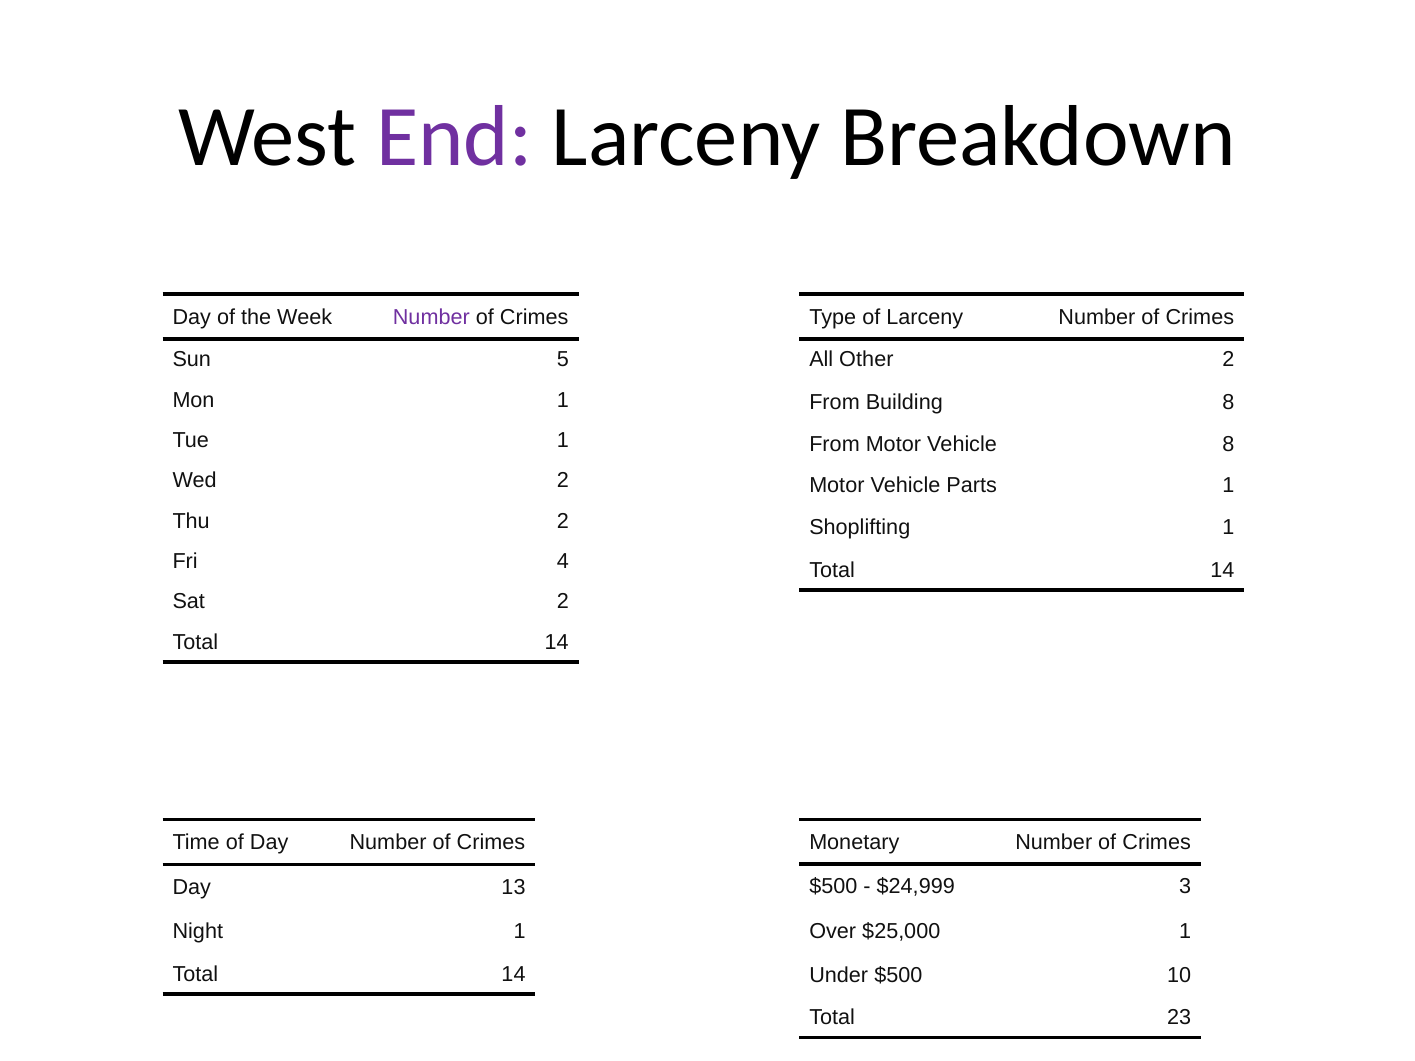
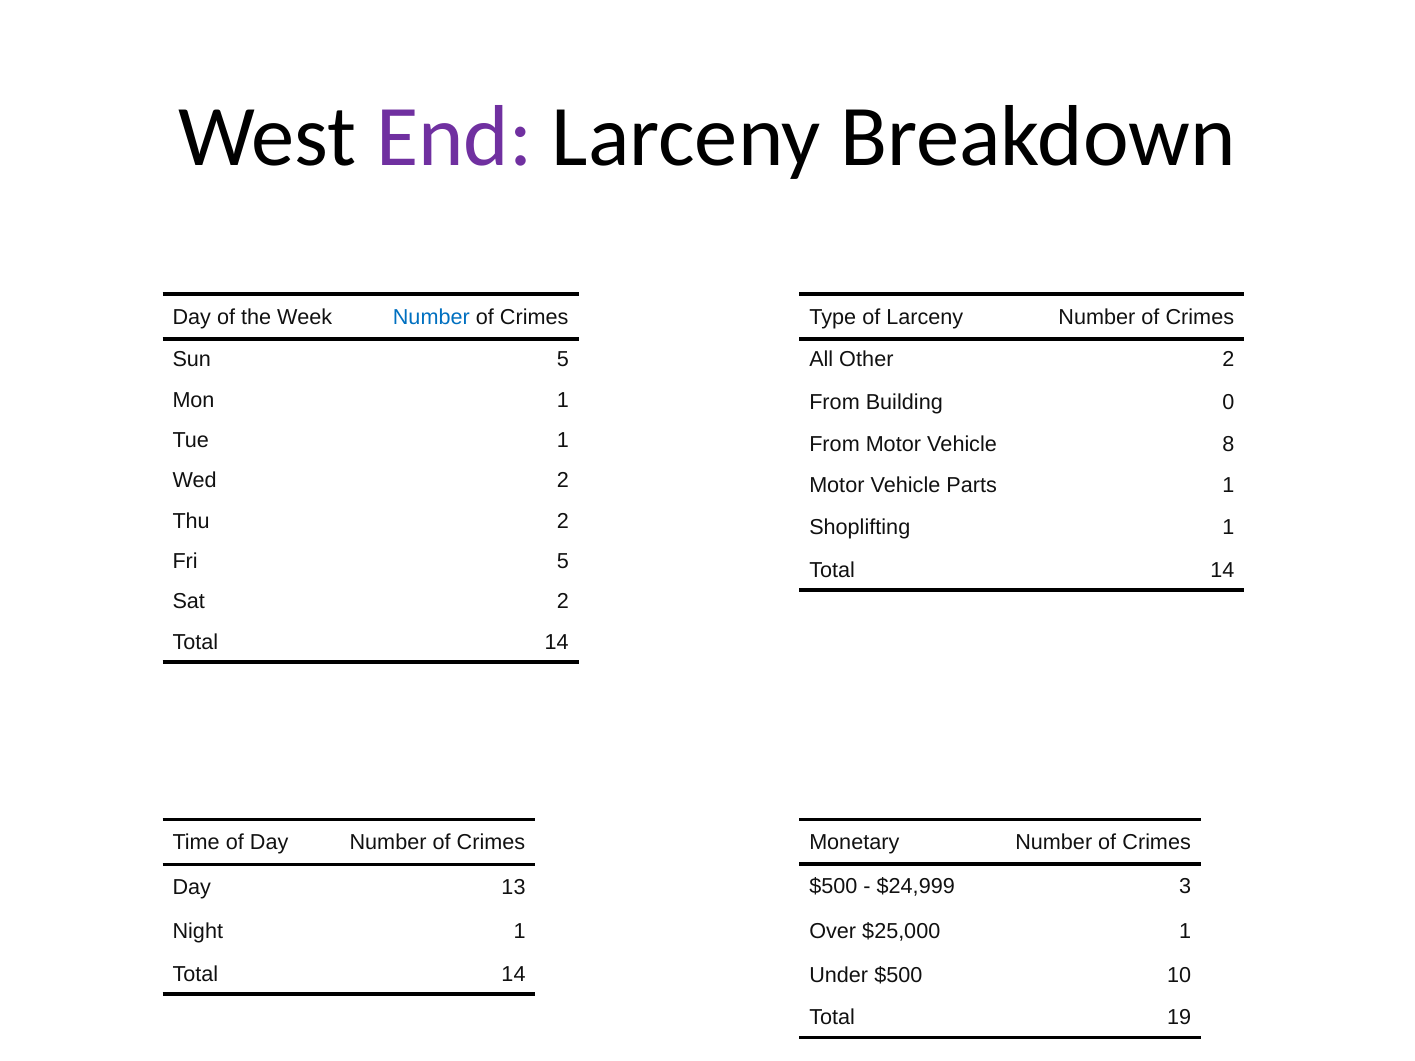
Number colour: purple -> blue (431, 317)
Building 8: 8 -> 0 (1228, 402)
Fri 4: 4 -> 5 (563, 561)
23: 23 -> 19 (1179, 1018)
